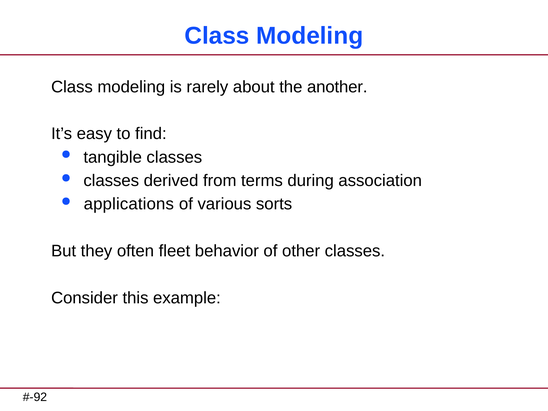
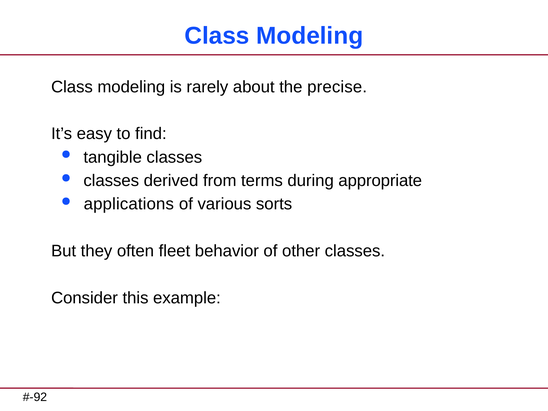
another: another -> precise (337, 87)
association: association -> appropriate (380, 181)
